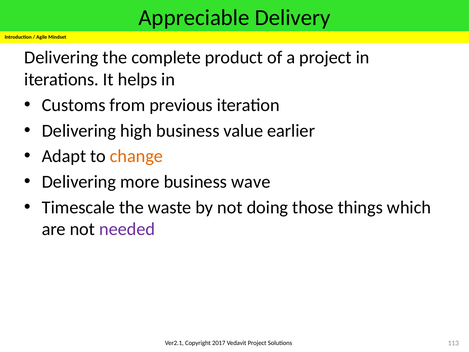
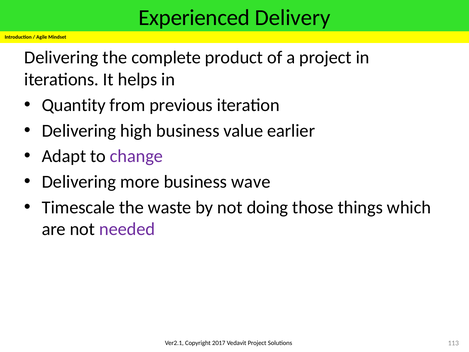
Appreciable: Appreciable -> Experienced (194, 18)
Customs: Customs -> Quantity (74, 105)
change colour: orange -> purple (136, 156)
